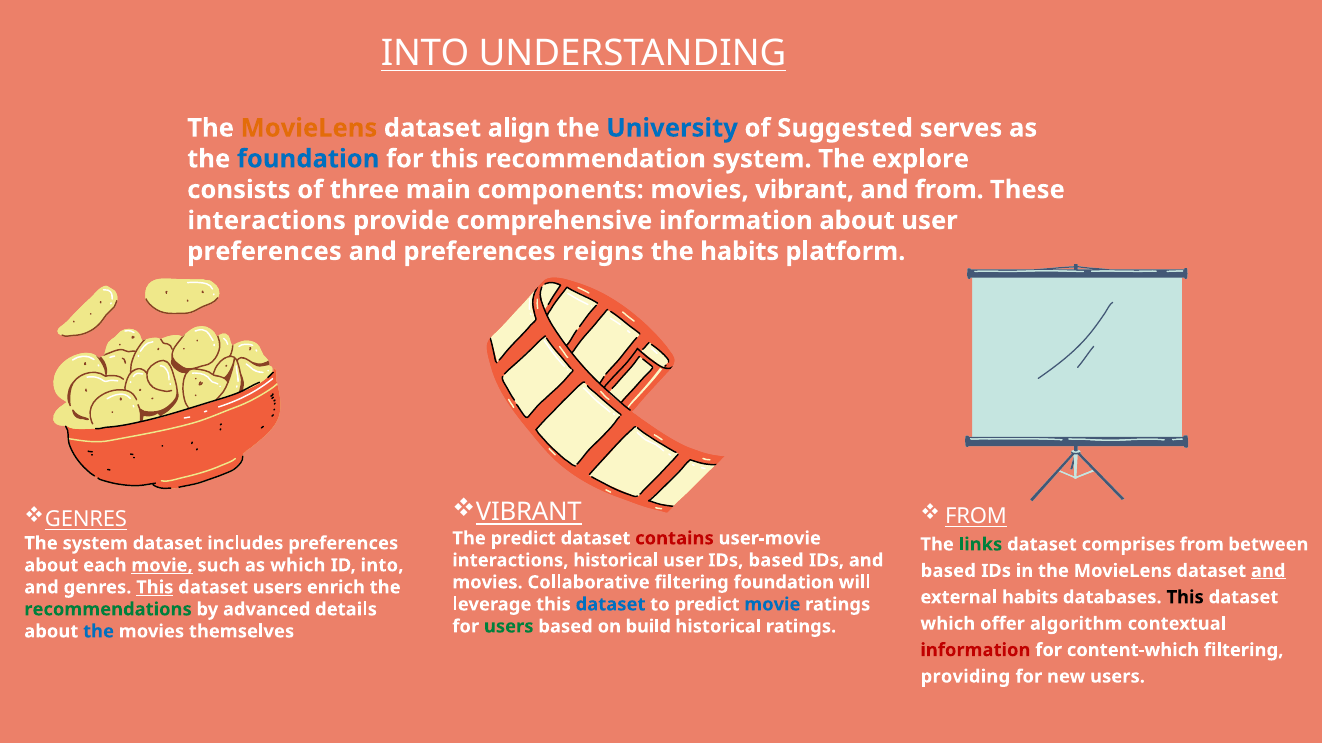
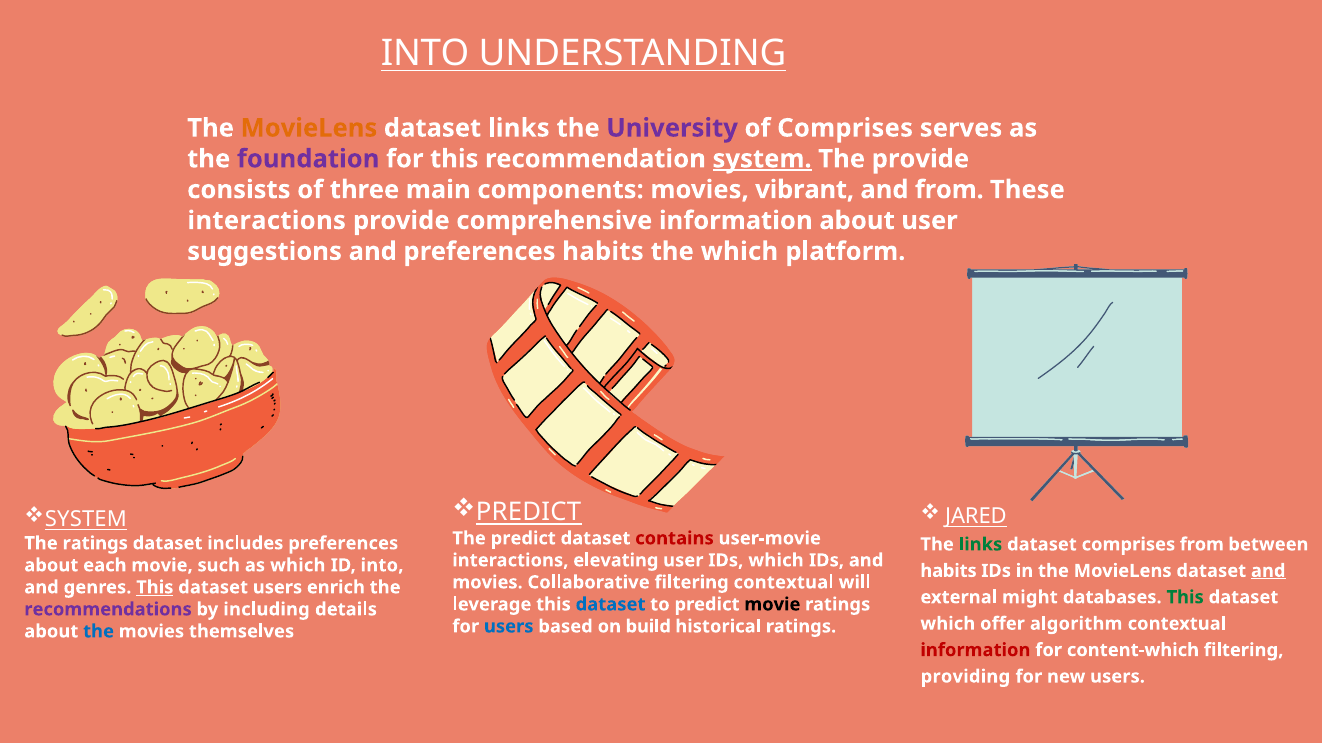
dataset align: align -> links (519, 128)
University colour: blue -> purple (672, 128)
of Suggested: Suggested -> Comprises (845, 128)
foundation colour: blue -> purple (308, 159)
system underline: none -> present (762, 159)
The explore: explore -> provide (920, 159)
preferences: preferences -> suggestions (265, 252)
preferences reigns: reigns -> habits (603, 252)
the habits: habits -> which (739, 252)
VIBRANT: VIBRANT -> PREDICT (529, 513)
FROM: FROM -> JARED (976, 516)
GENRES: GENRES -> SYSTEM (86, 520)
The system: system -> ratings (95, 544)
interactions historical: historical -> elevating (616, 561)
IDs based: based -> which (776, 561)
movie underline: present -> none (162, 566)
based: based -> habits (948, 571)
filtering foundation: foundation -> contextual (784, 583)
external habits: habits -> might (1030, 598)
This colour: black -> green (1185, 598)
movie colour: blue -> black (772, 605)
recommendations colour: green -> purple (108, 610)
advanced: advanced -> including (267, 610)
users colour: green -> blue (509, 627)
